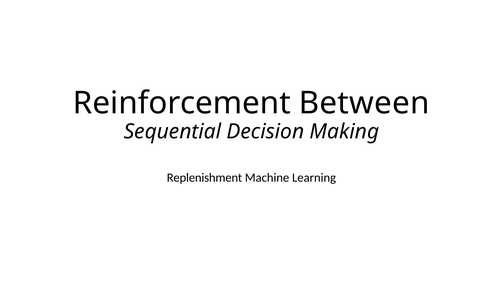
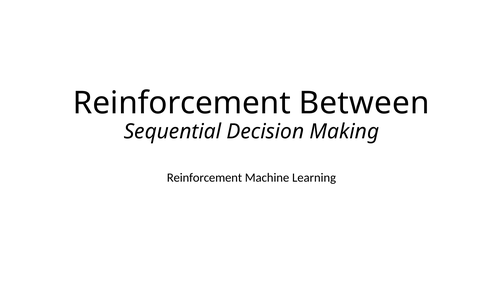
Replenishment: Replenishment -> Reinforcement (204, 178)
